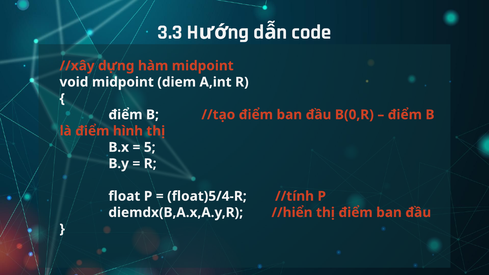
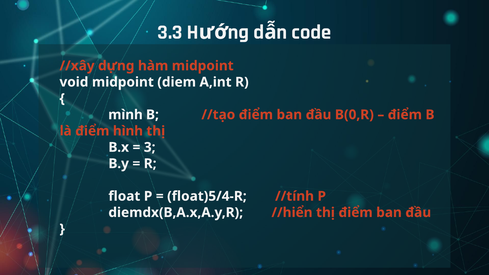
điểm: điểm -> mình (126, 115)
5: 5 -> 3 (150, 147)
